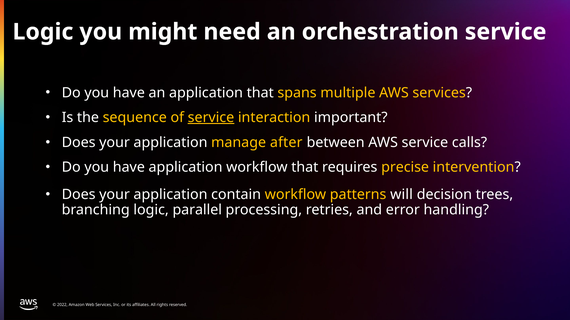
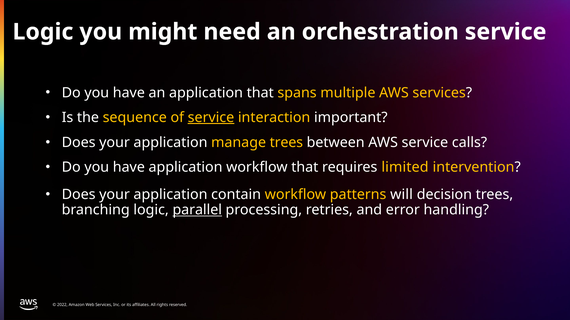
manage after: after -> trees (286, 143)
precise: precise -> limited (405, 167)
parallel underline: none -> present (197, 210)
